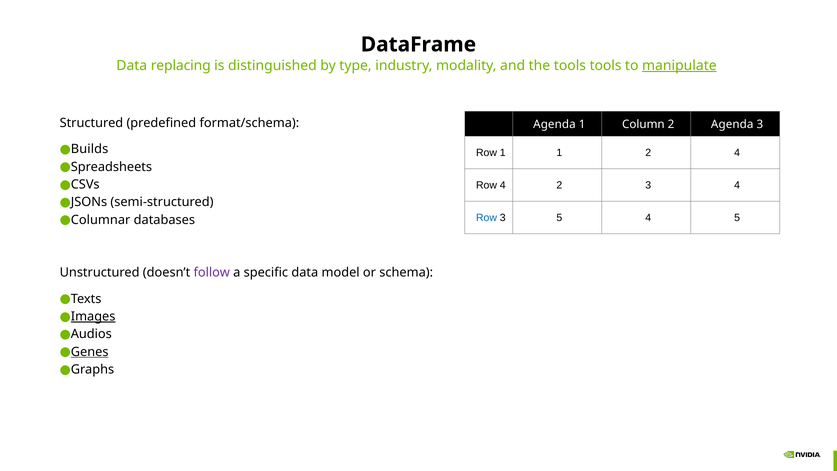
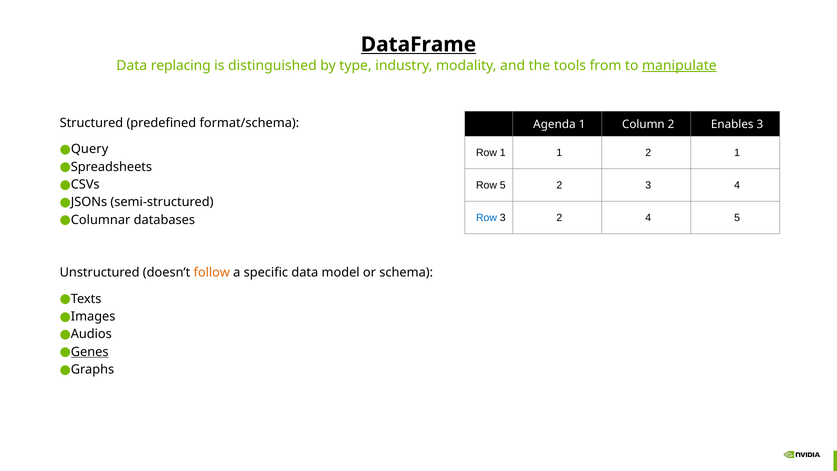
DataFrame underline: none -> present (418, 44)
tools tools: tools -> from (606, 65)
2 Agenda: Agenda -> Enables (732, 124)
Builds: Builds -> Query (90, 149)
2 4: 4 -> 1 (737, 153)
Row 4: 4 -> 5 (503, 185)
3 5: 5 -> 2 (559, 218)
follow colour: purple -> orange (212, 272)
Images underline: present -> none (93, 316)
